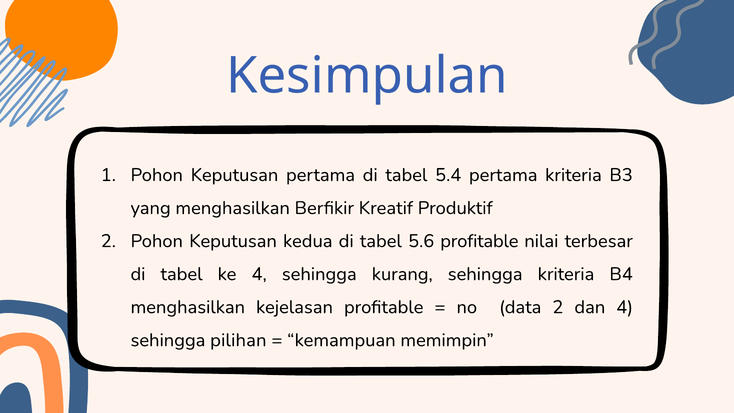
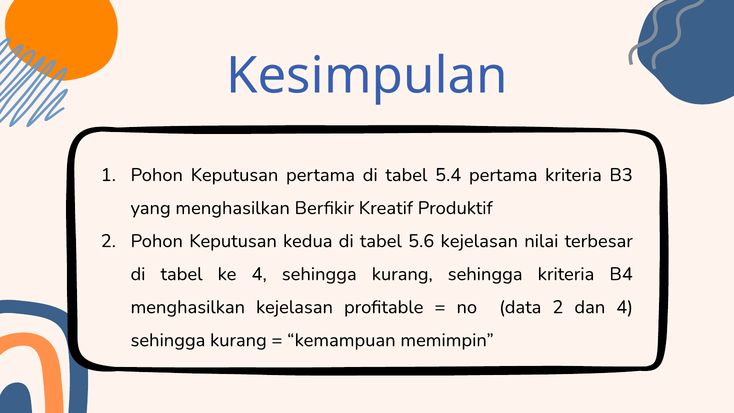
5.6 profitable: profitable -> kejelasan (479, 241)
pilihan: pilihan -> kurang (238, 340)
